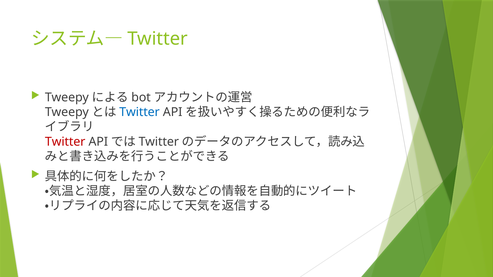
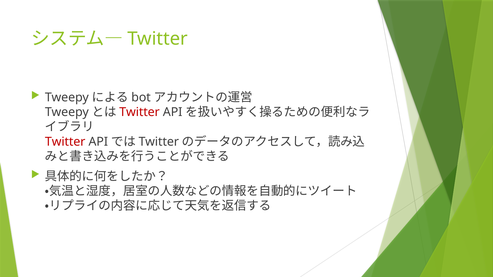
Twitter colour: blue -> red (140, 112)
